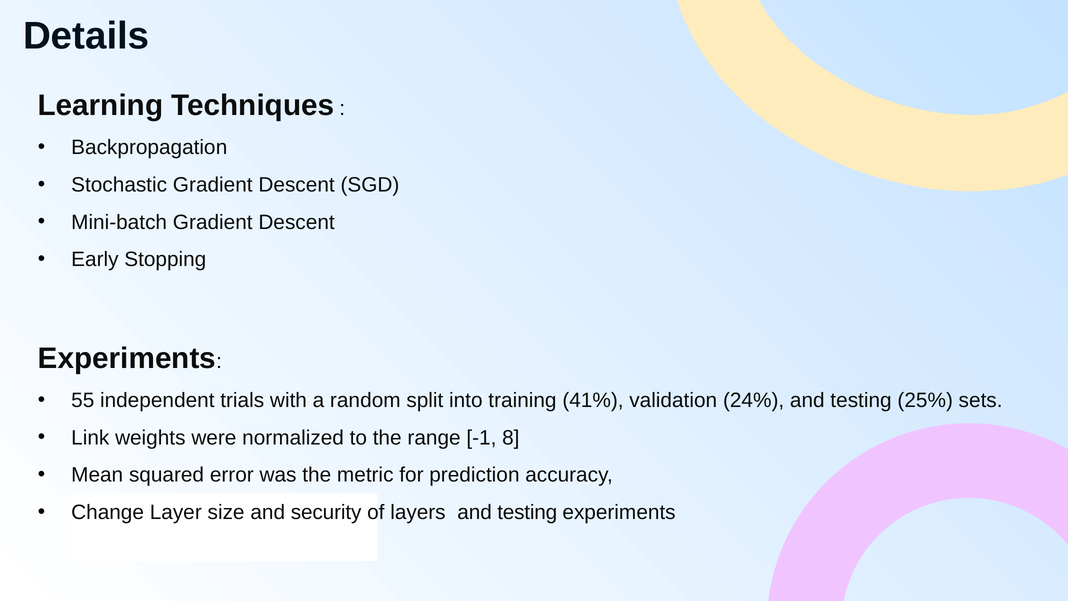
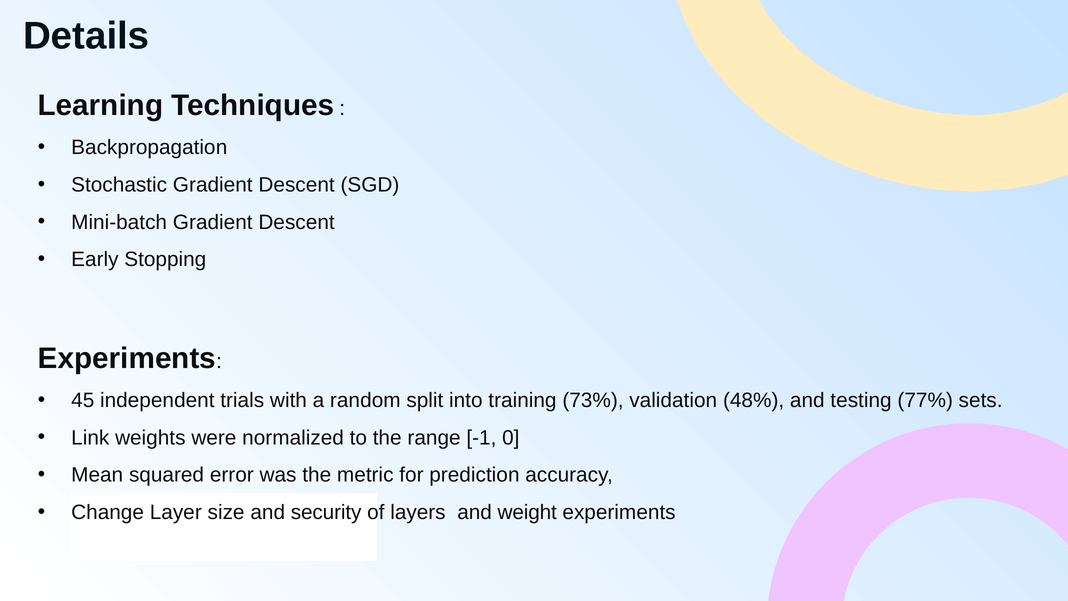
55: 55 -> 45 (83, 400)
41%: 41% -> 73% (593, 400)
24%: 24% -> 48% (754, 400)
25%: 25% -> 77% (925, 400)
8: 8 -> 0 (511, 438)
layers and testing: testing -> weight (527, 512)
